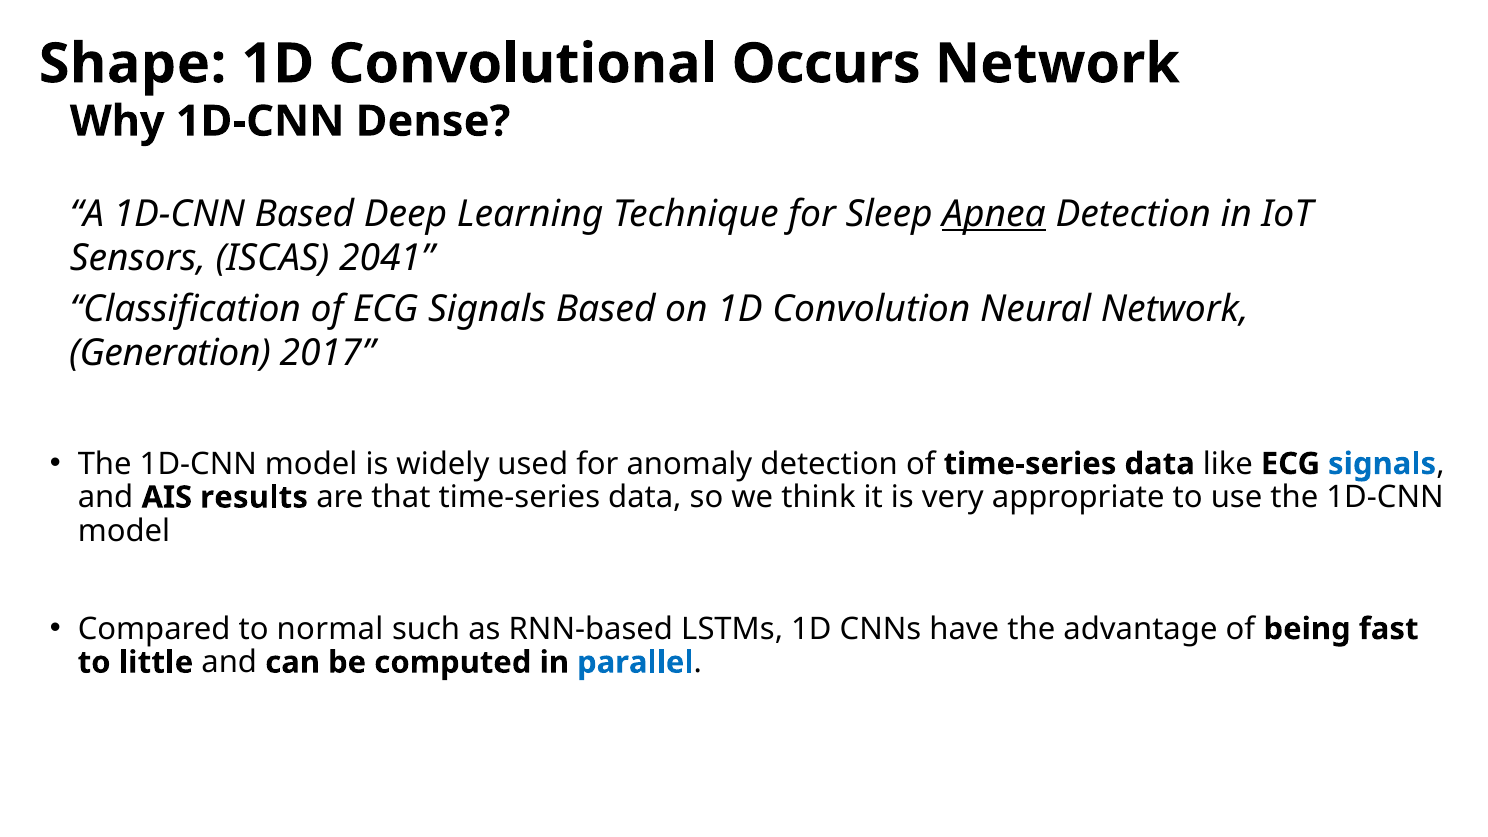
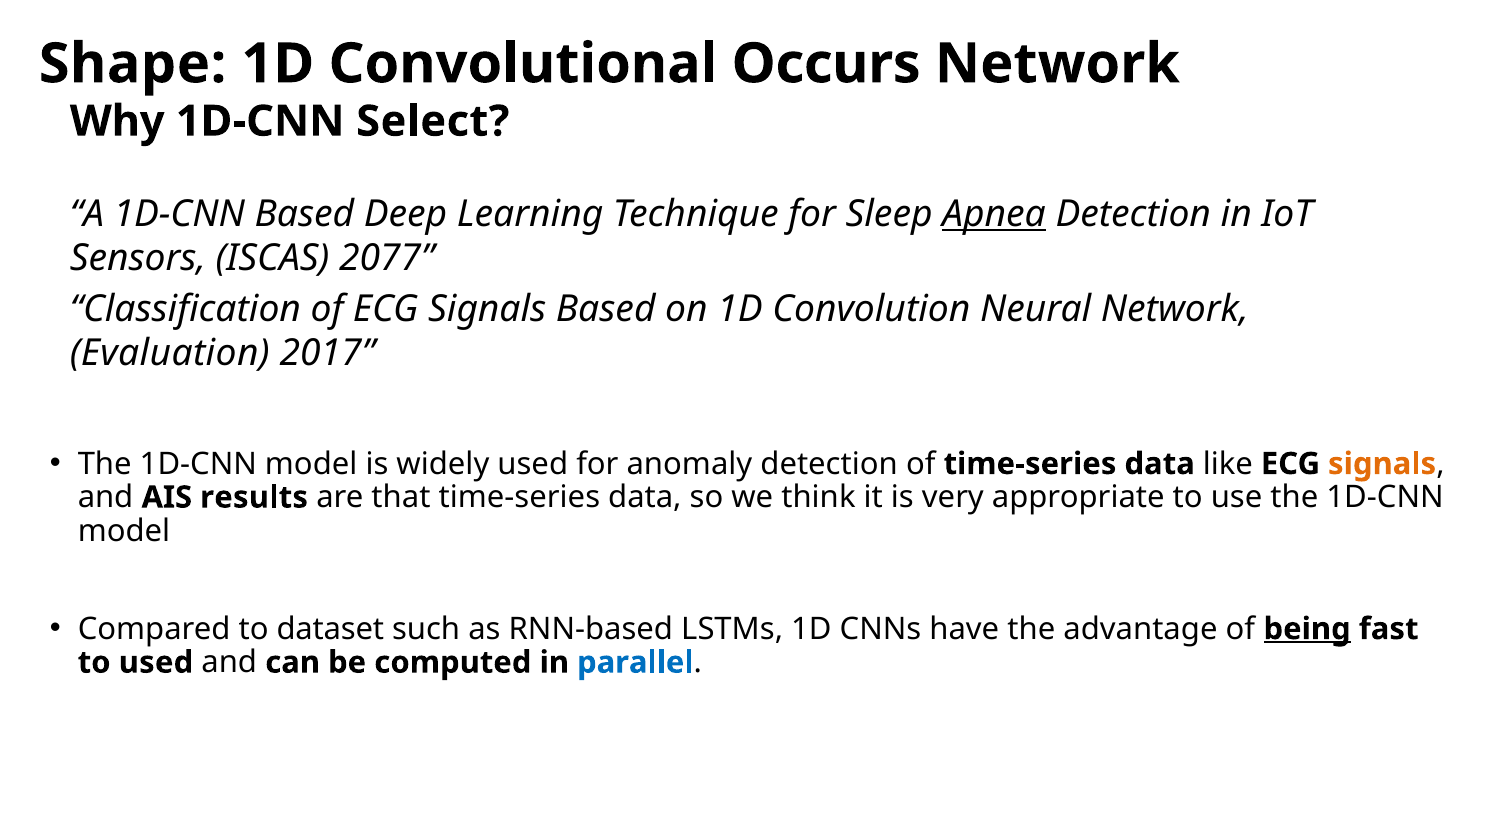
Dense: Dense -> Select (433, 121)
2041: 2041 -> 2077 (387, 259)
Generation: Generation -> Evaluation (170, 354)
signals colour: blue -> orange (1382, 464)
normal: normal -> dataset (330, 629)
being underline: none -> present (1307, 629)
to little: little -> used (156, 662)
